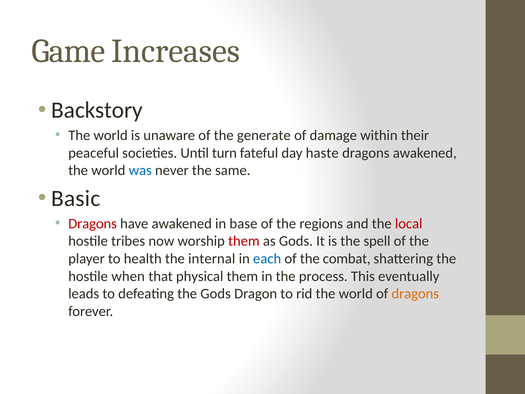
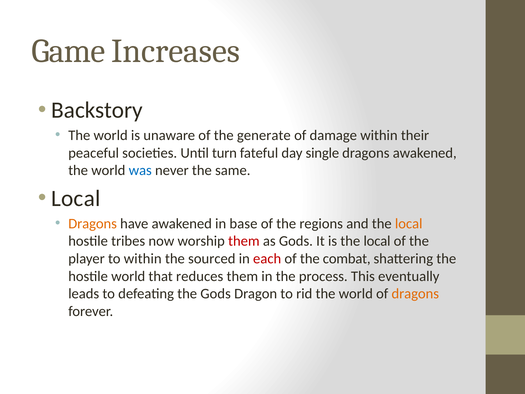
haste: haste -> single (322, 153)
Basic: Basic -> Local (76, 198)
Dragons colour: red -> orange (93, 223)
local colour: red -> orange (409, 223)
is the spell: spell -> local (377, 241)
to health: health -> within (143, 258)
internal: internal -> sourced (212, 258)
each colour: blue -> red (267, 258)
hostile when: when -> world (128, 276)
physical: physical -> reduces (200, 276)
